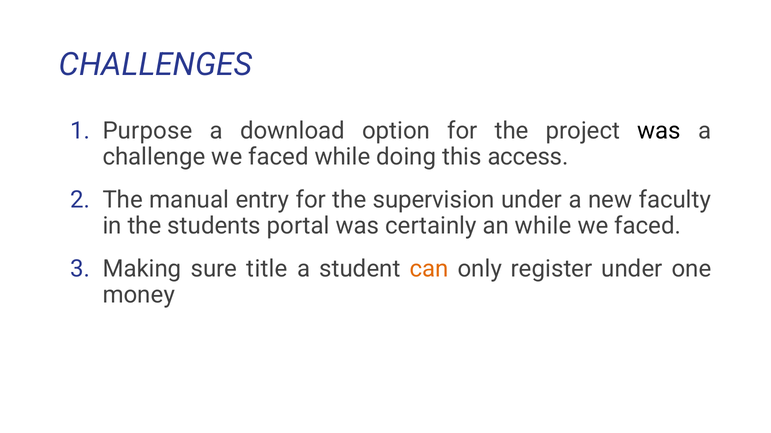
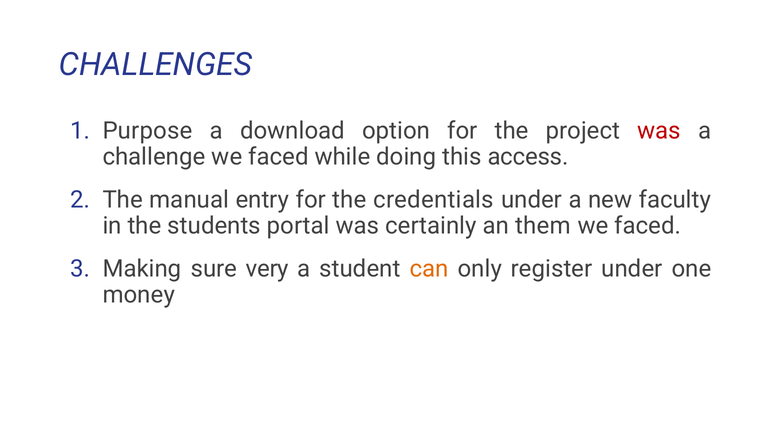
was colour: black -> red (659, 131)
supervision: supervision -> credentials (434, 200)
an while: while -> them (543, 226)
title: title -> very (267, 269)
